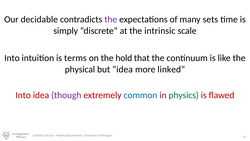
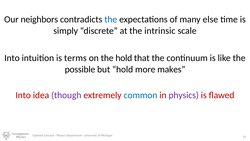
decidable: decidable -> neighbors (39, 19)
the colour: purple -> blue (111, 19)
sets: sets -> else (210, 19)
physical: physical -> possible (80, 69)
but idea: idea -> hold (123, 69)
linked: linked -> makes (171, 69)
physics colour: green -> purple (184, 95)
